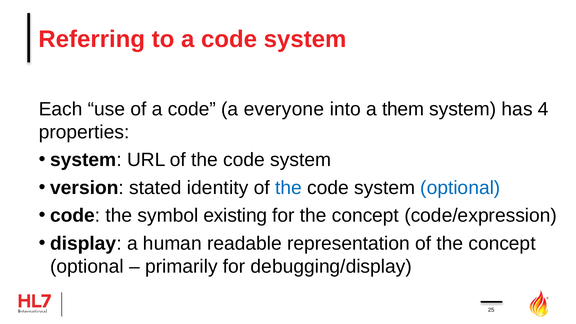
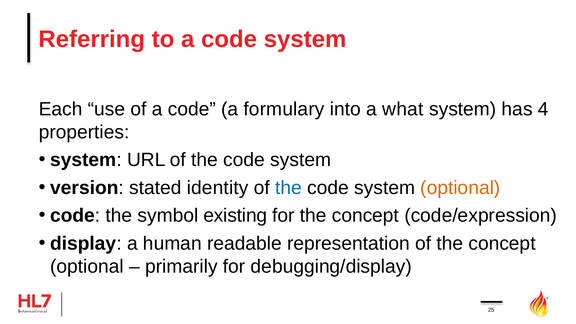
everyone: everyone -> formulary (284, 109)
them: them -> what (403, 109)
optional colour: blue -> orange (460, 188)
